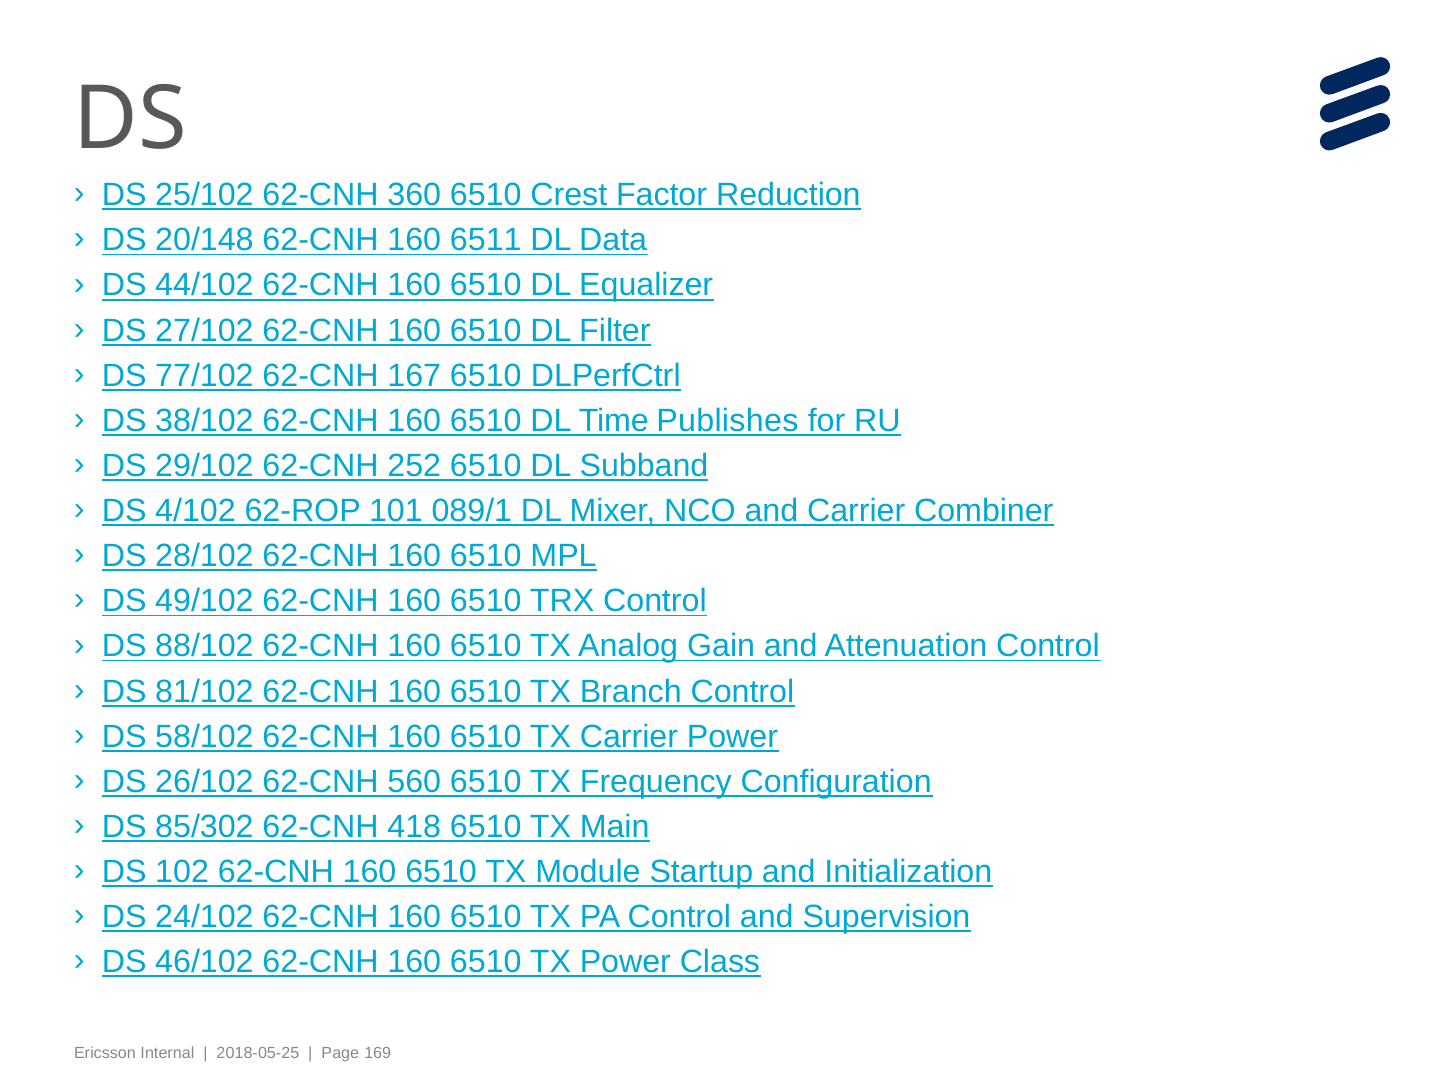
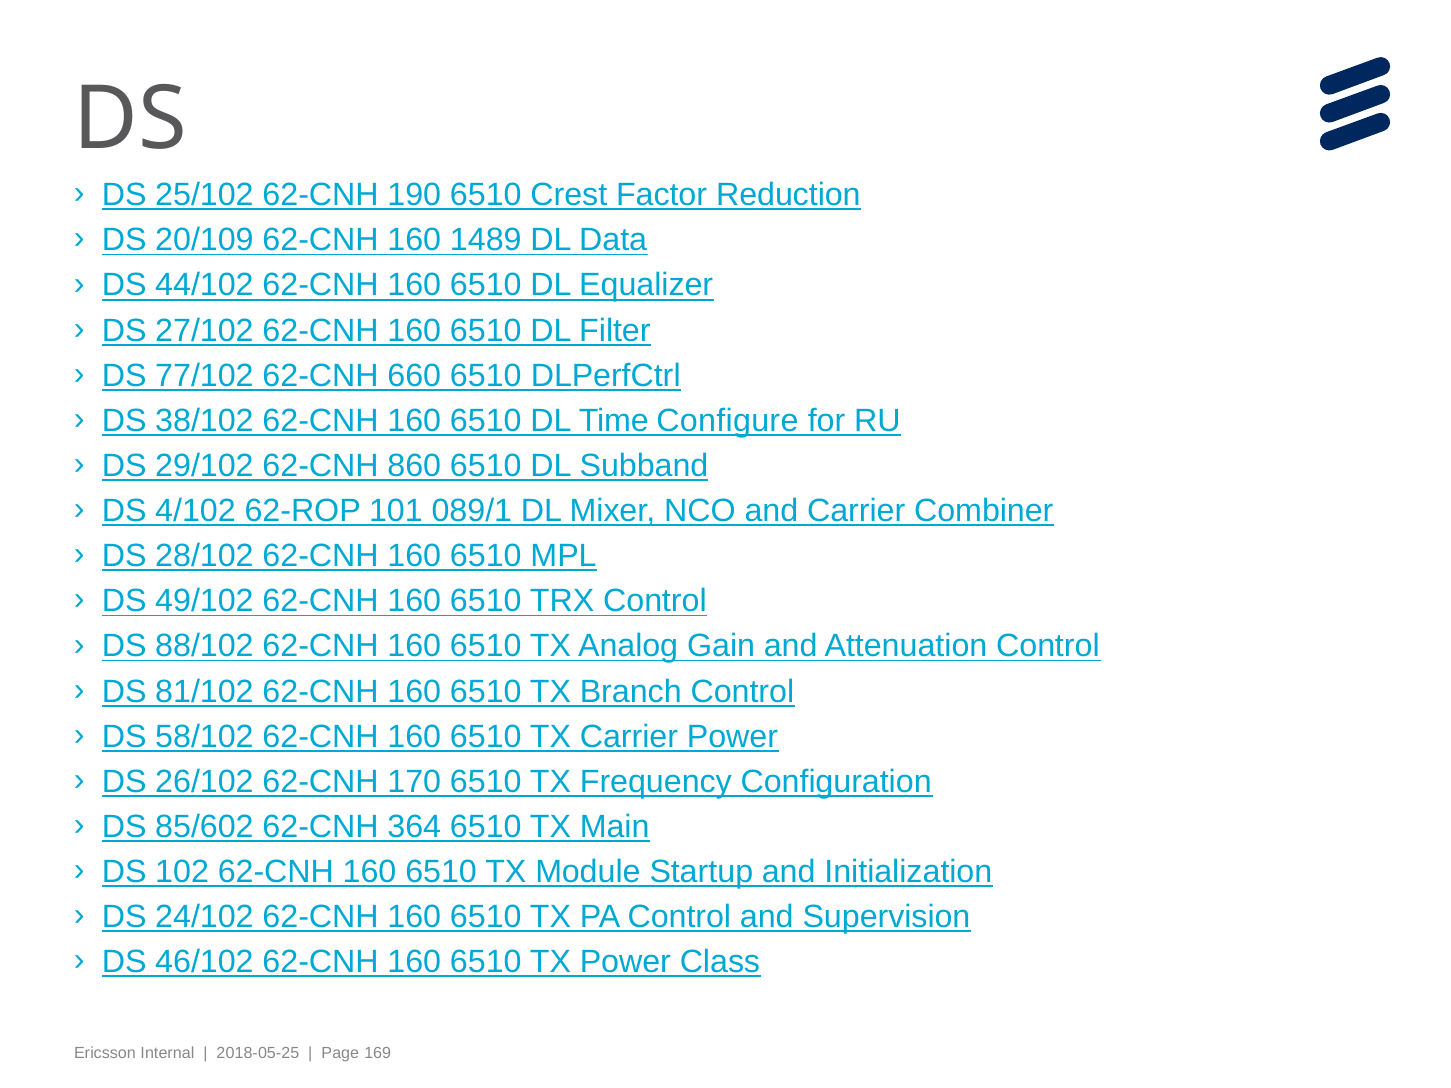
360: 360 -> 190 (414, 195)
20/148: 20/148 -> 20/109 (204, 240)
6511: 6511 -> 1489 (486, 240)
167: 167 -> 660 (414, 376)
Publishes: Publishes -> Configure (727, 421)
252: 252 -> 860 (414, 466)
560: 560 -> 170 (414, 782)
85/302: 85/302 -> 85/602 (204, 827)
418: 418 -> 364 (414, 827)
